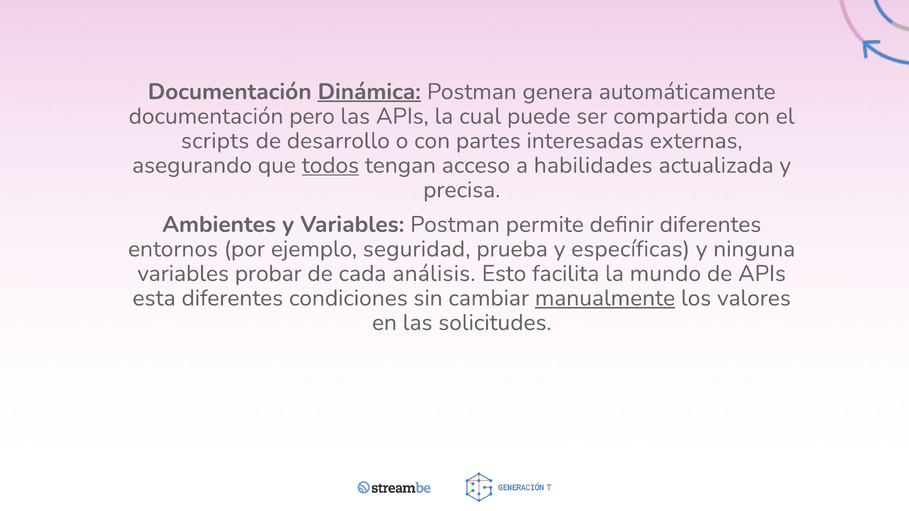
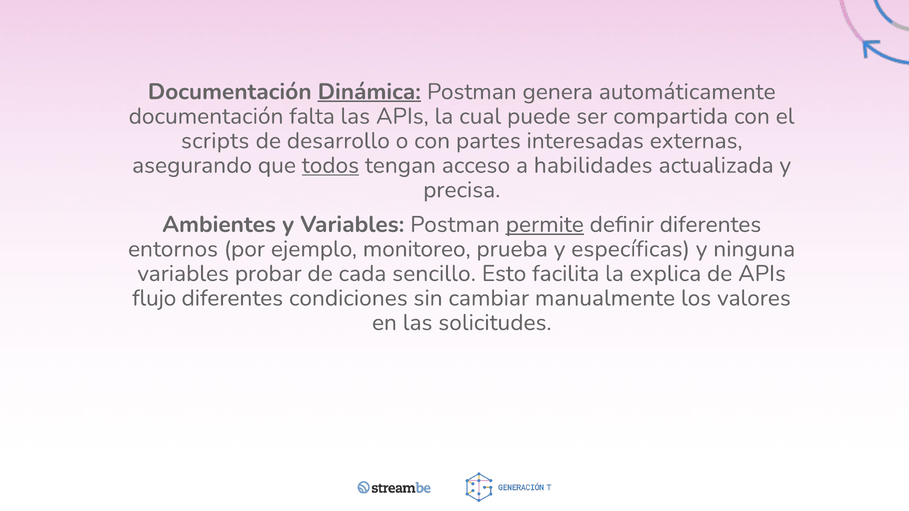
pero: pero -> falta (312, 116)
permite underline: none -> present (545, 225)
seguridad: seguridad -> monitoreo (417, 249)
análisis: análisis -> sencillo (434, 274)
mundo: mundo -> explica (665, 274)
esta: esta -> flujo (154, 298)
manualmente underline: present -> none (605, 298)
